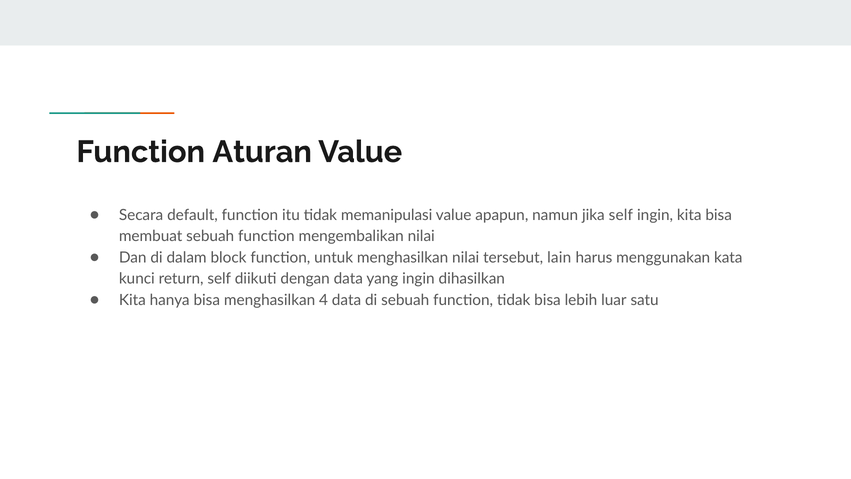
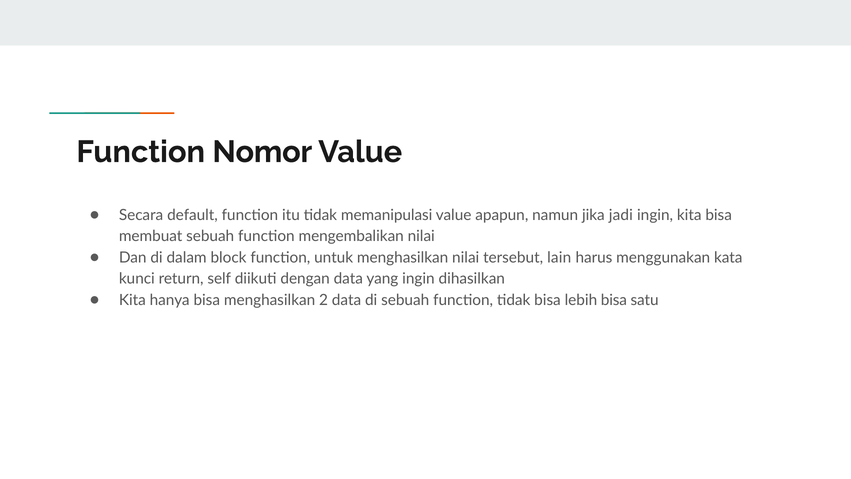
Aturan: Aturan -> Nomor (262, 152)
jika self: self -> jadi (621, 215)
4: 4 -> 2 (324, 300)
lebih luar: luar -> bisa (614, 300)
